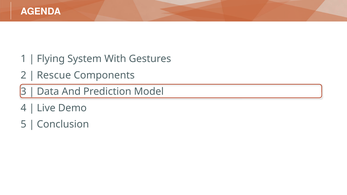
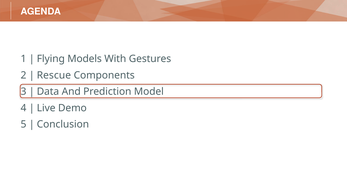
System: System -> Models (85, 59)
